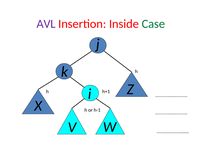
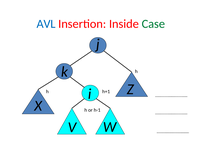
AVL colour: purple -> blue (46, 24)
